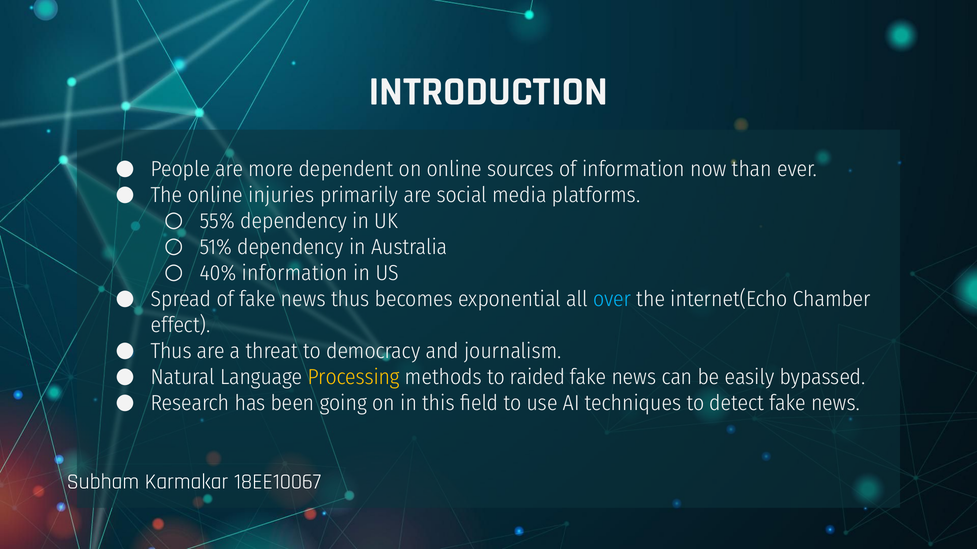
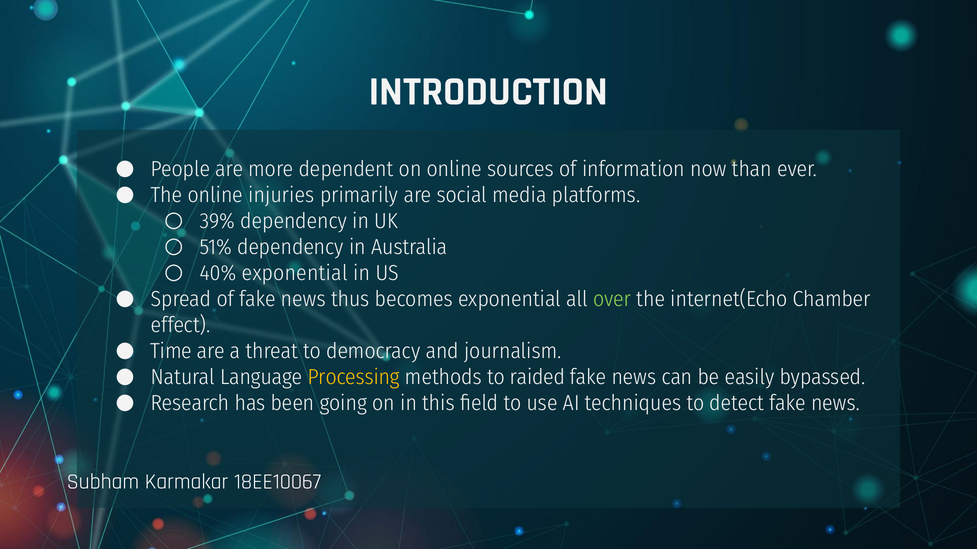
55%: 55% -> 39% (217, 221)
40% information: information -> exponential (295, 274)
over colour: light blue -> light green (612, 300)
Thus: Thus -> Time (171, 352)
